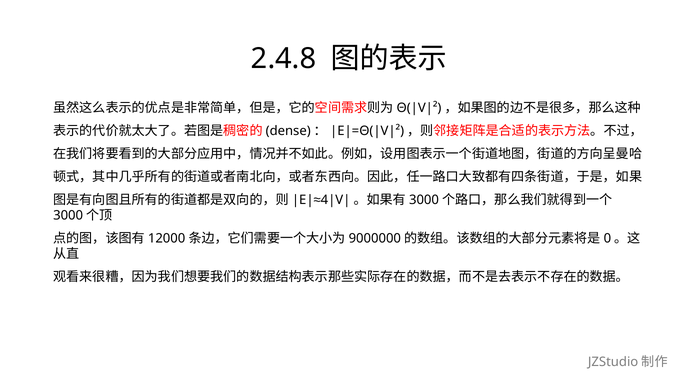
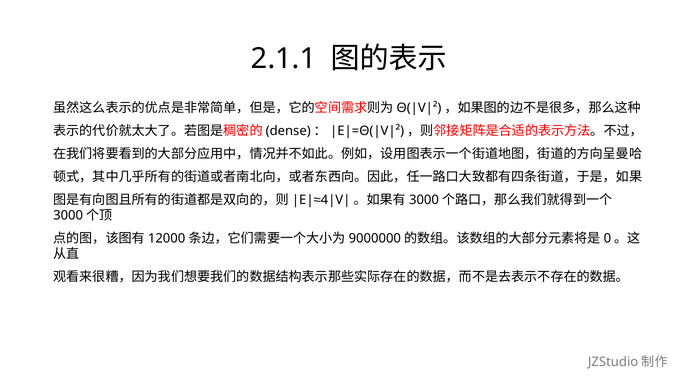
2.4.8: 2.4.8 -> 2.1.1 (284, 59)
